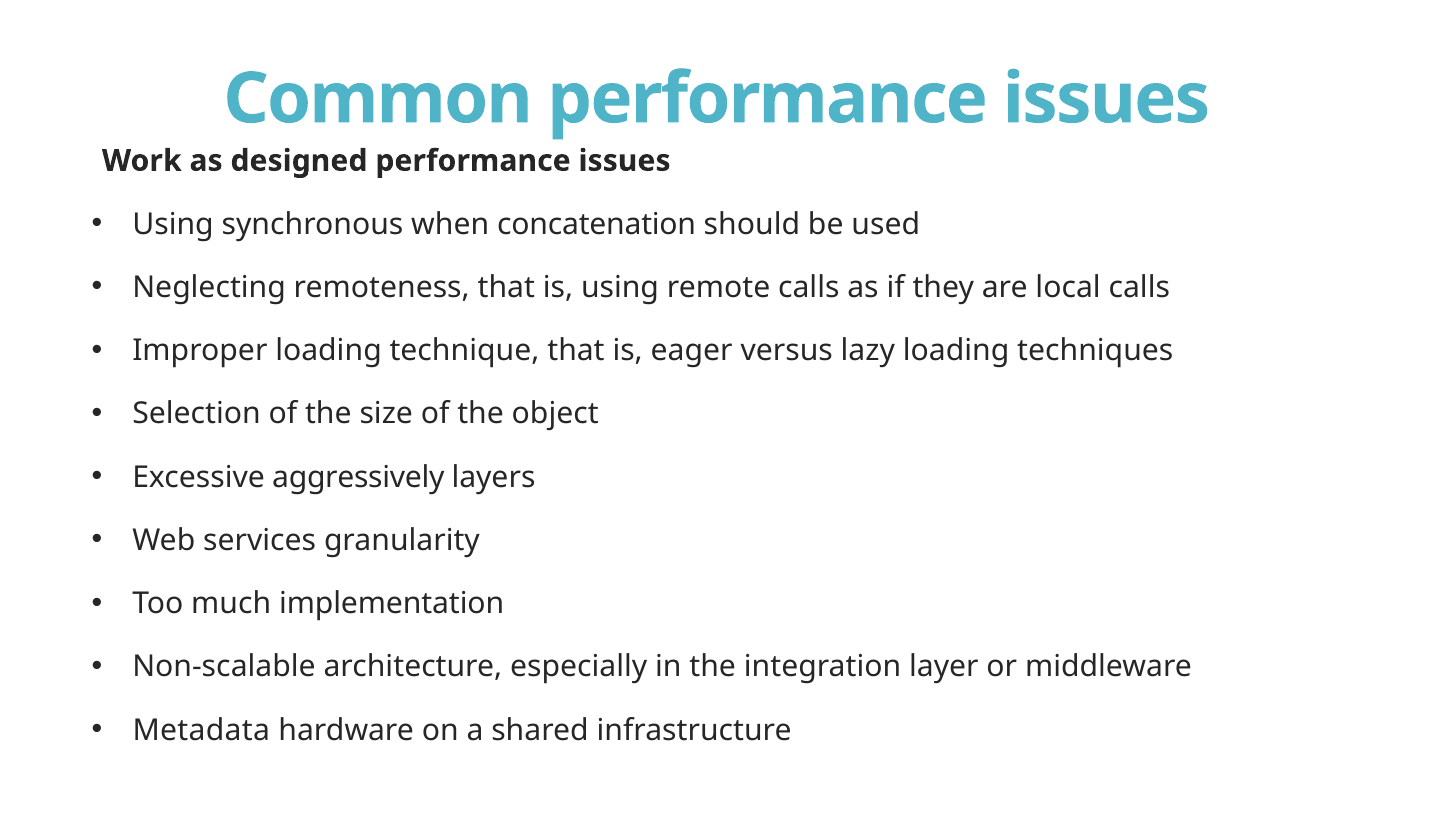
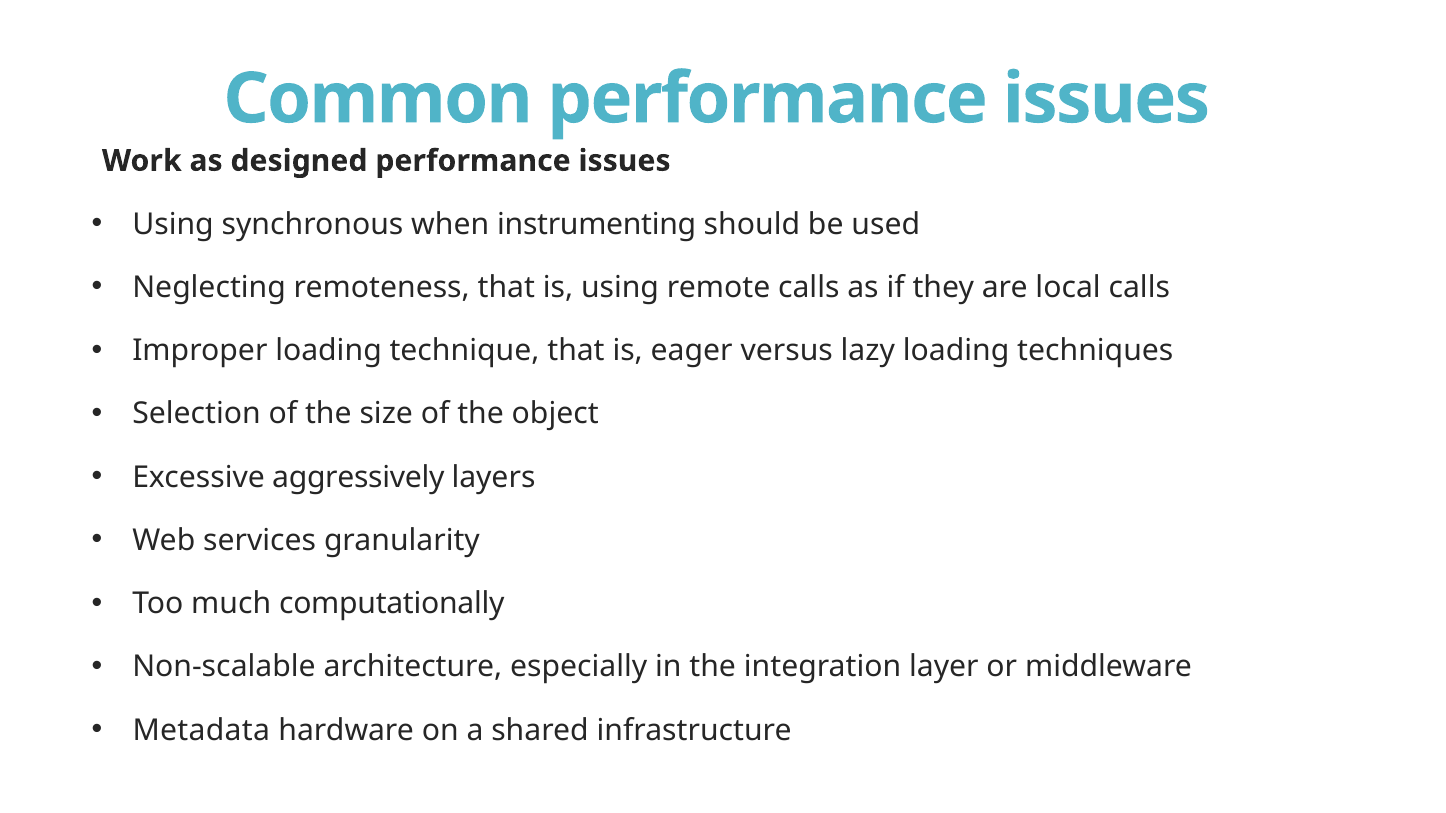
concatenation: concatenation -> instrumenting (597, 224)
implementation: implementation -> computationally (392, 604)
